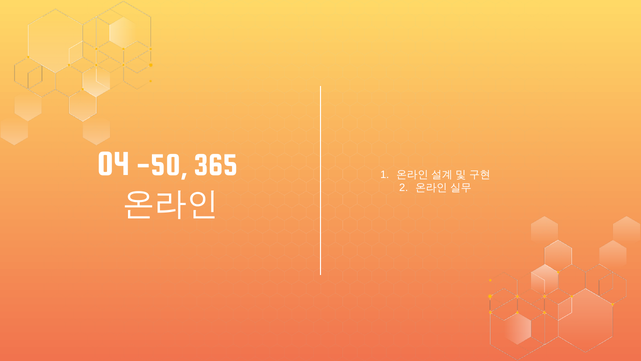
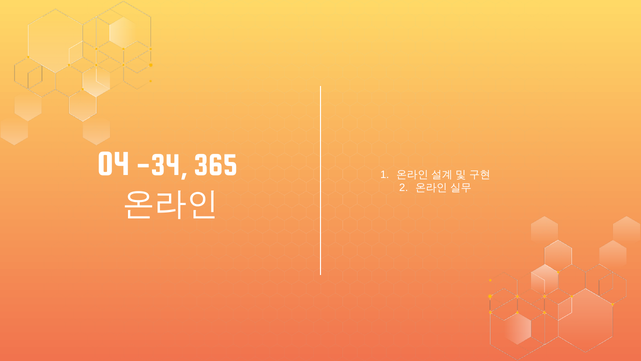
-50: -50 -> -34 (162, 165)
